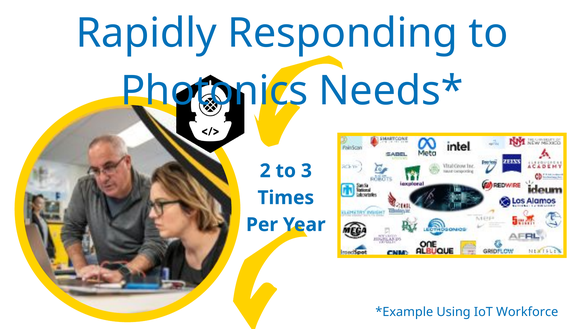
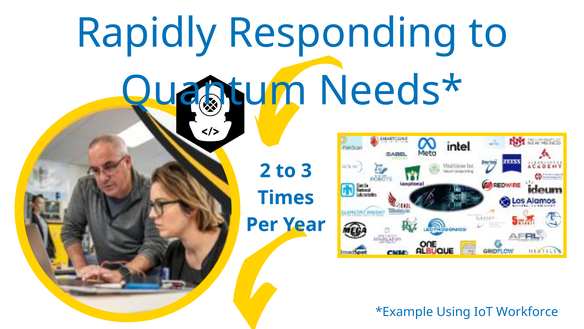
Photonics: Photonics -> Quantum (214, 91)
